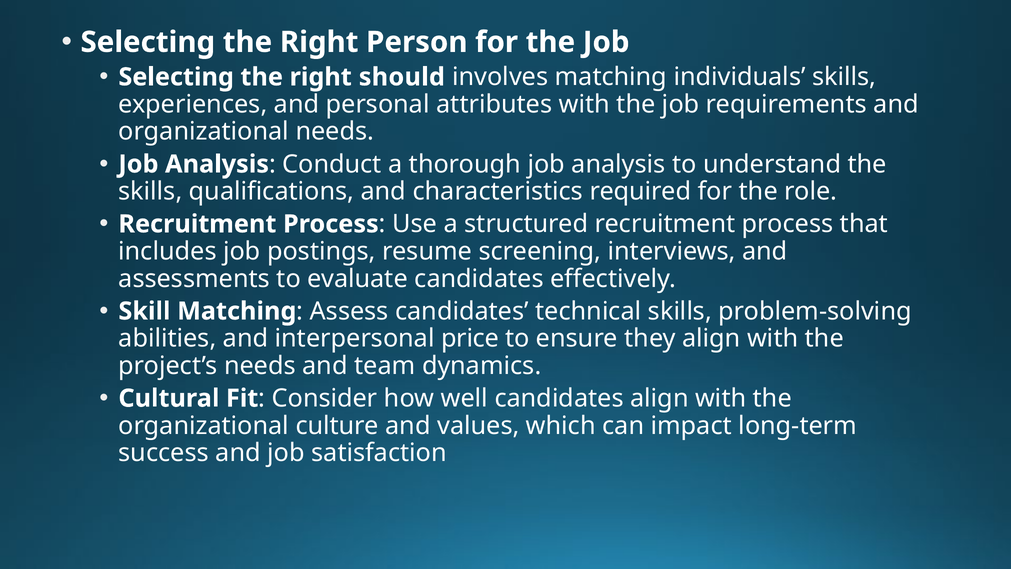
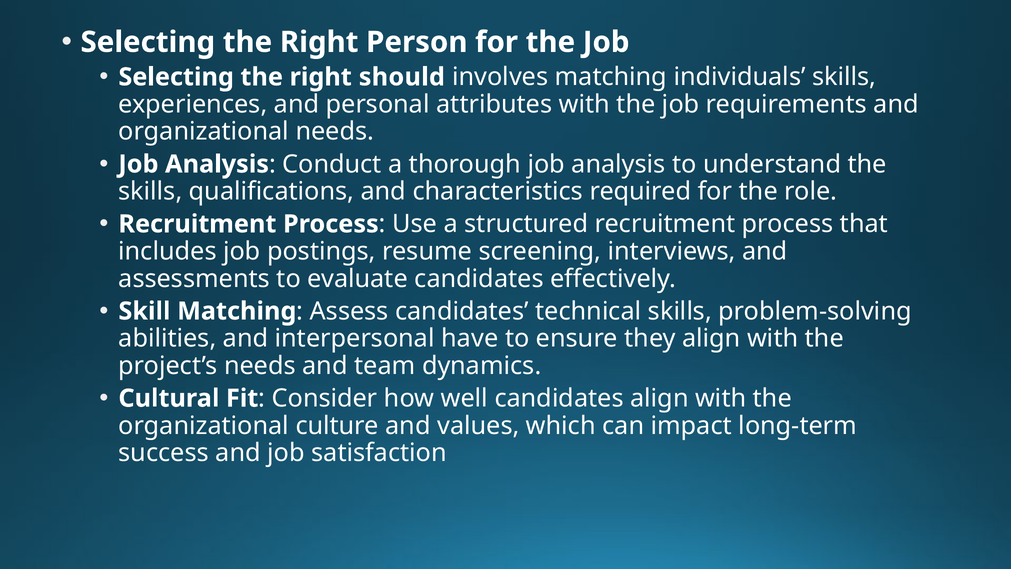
price: price -> have (470, 338)
